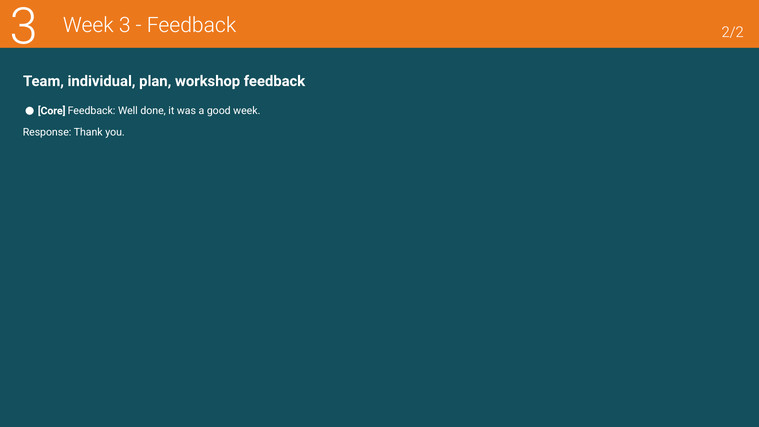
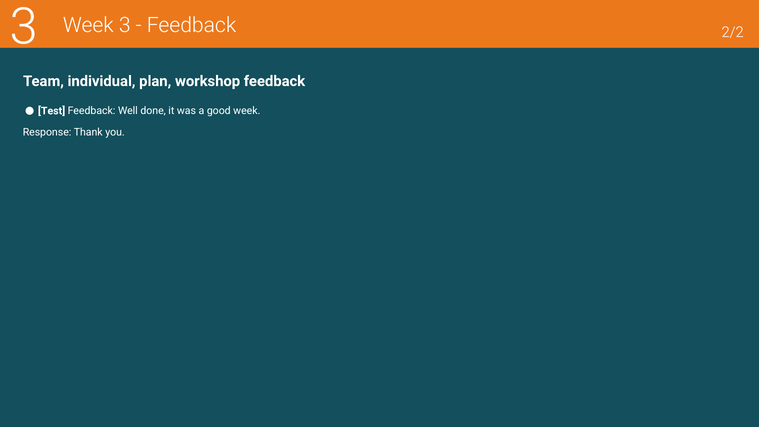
Core: Core -> Test (52, 111)
